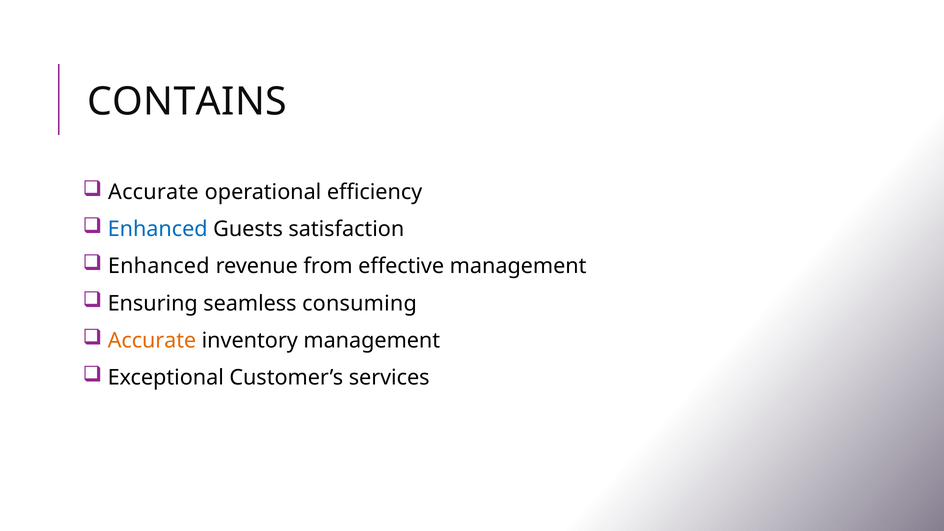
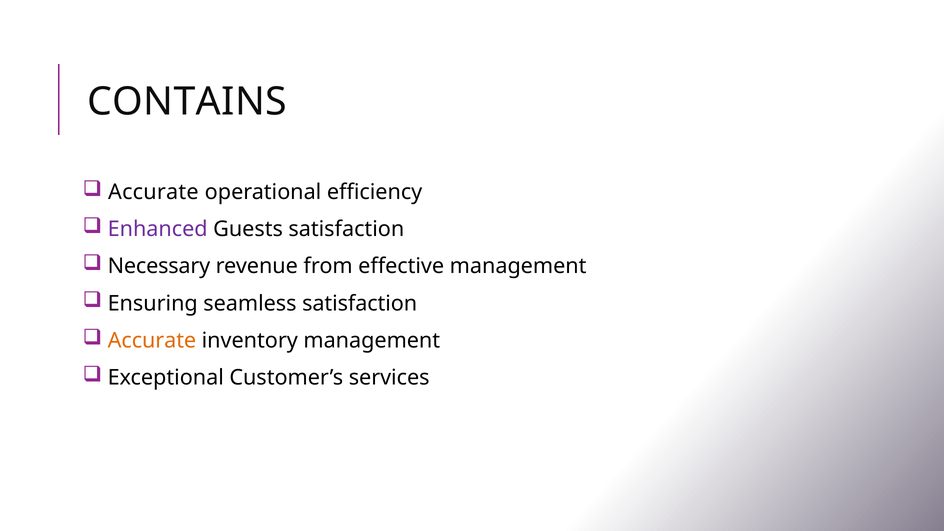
Enhanced colour: blue -> purple (158, 229)
Enhanced: Enhanced -> Necessary (159, 266)
seamless consuming: consuming -> satisfaction (360, 303)
